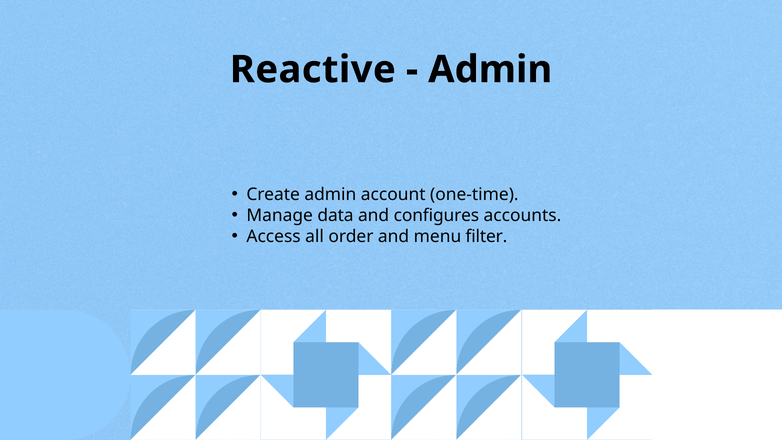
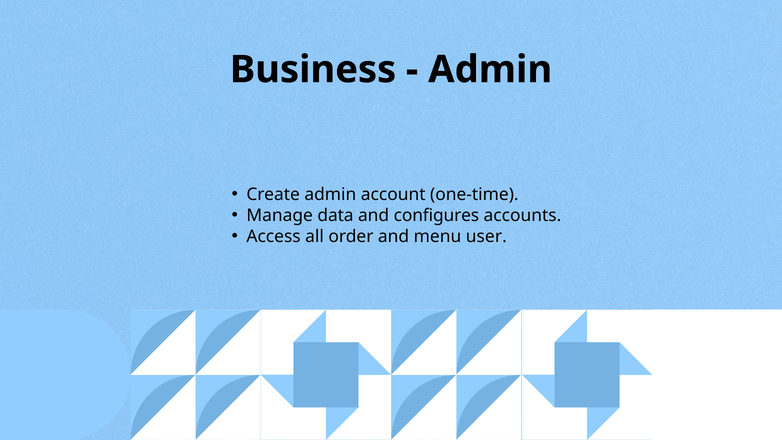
Reactive: Reactive -> Business (313, 70)
filter: filter -> user (486, 236)
